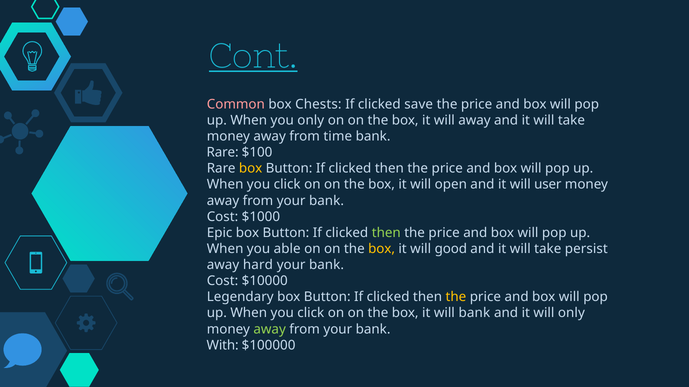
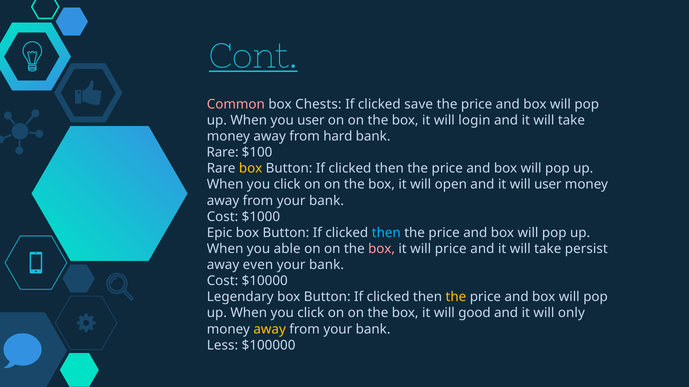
you only: only -> user (311, 120)
will away: away -> login (474, 120)
time: time -> hard (338, 137)
then colour: light green -> light blue (386, 233)
box colour: yellow -> pink (382, 249)
will good: good -> price (451, 249)
hard: hard -> even (258, 265)
will bank: bank -> good (474, 313)
away colour: light green -> yellow (270, 330)
With: With -> Less (222, 346)
